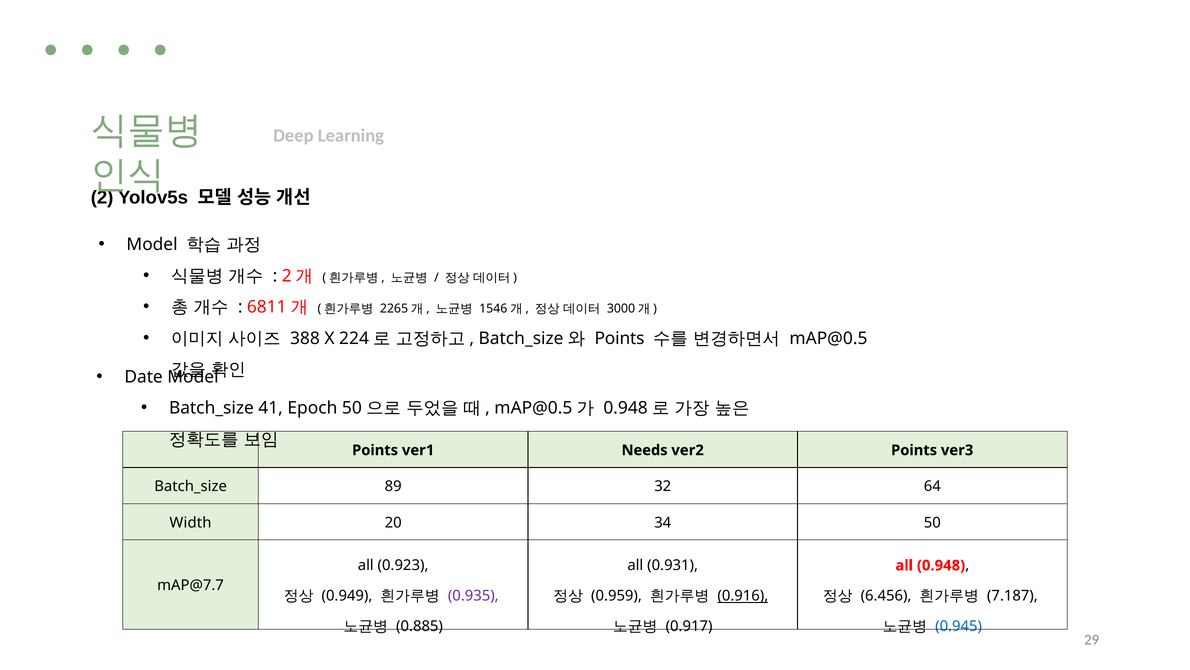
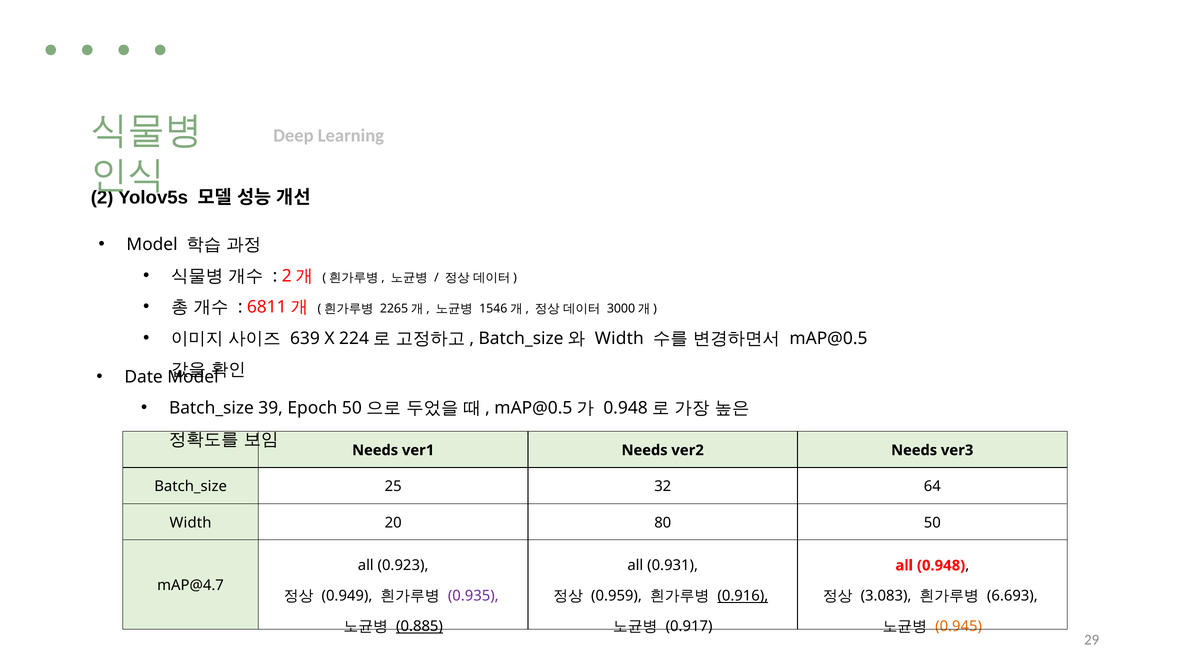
388: 388 -> 639 (305, 338)
Points: Points -> Width (619, 338)
41: 41 -> 39 (271, 408)
Points: Points -> Needs (375, 450)
ver2 Points: Points -> Needs (914, 450)
89: 89 -> 25 (393, 486)
34: 34 -> 80 (663, 522)
mAP@7.7: mAP@7.7 -> mAP@4.7 (191, 585)
6.456: 6.456 -> 3.083 (886, 595)
7.187: 7.187 -> 6.693 (1012, 595)
0.885 underline: none -> present (420, 626)
0.945 colour: blue -> orange (959, 626)
